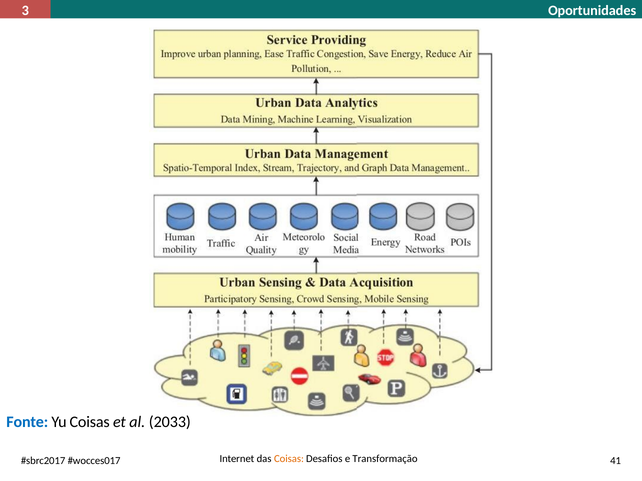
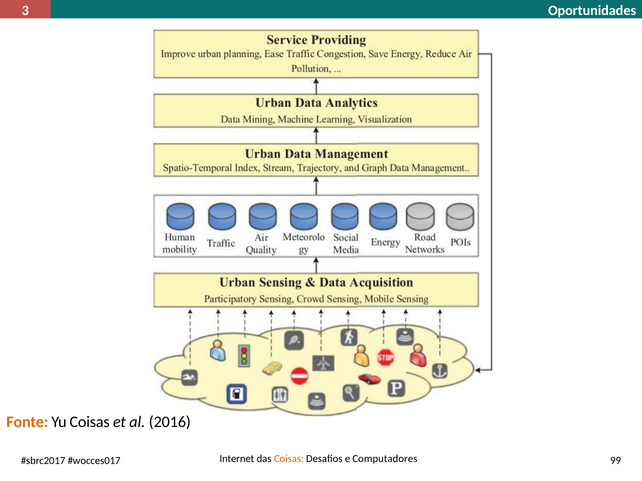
Fonte colour: blue -> orange (27, 423)
2033: 2033 -> 2016 (170, 423)
Transformação: Transformação -> Computadores (385, 459)
41: 41 -> 99 (616, 461)
